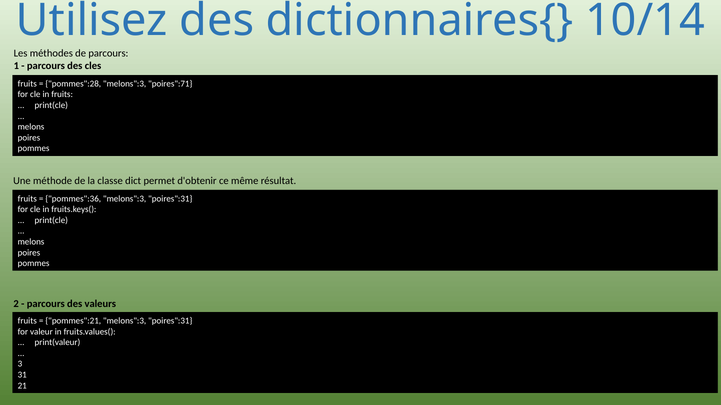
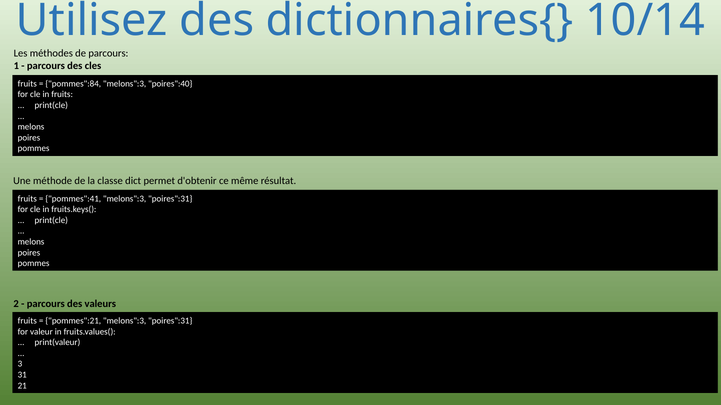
pommes":28: pommes":28 -> pommes":84 (73, 84)
poires":71: poires":71 -> poires":40 (170, 84)
pommes":36: pommes":36 -> pommes":41 (73, 199)
